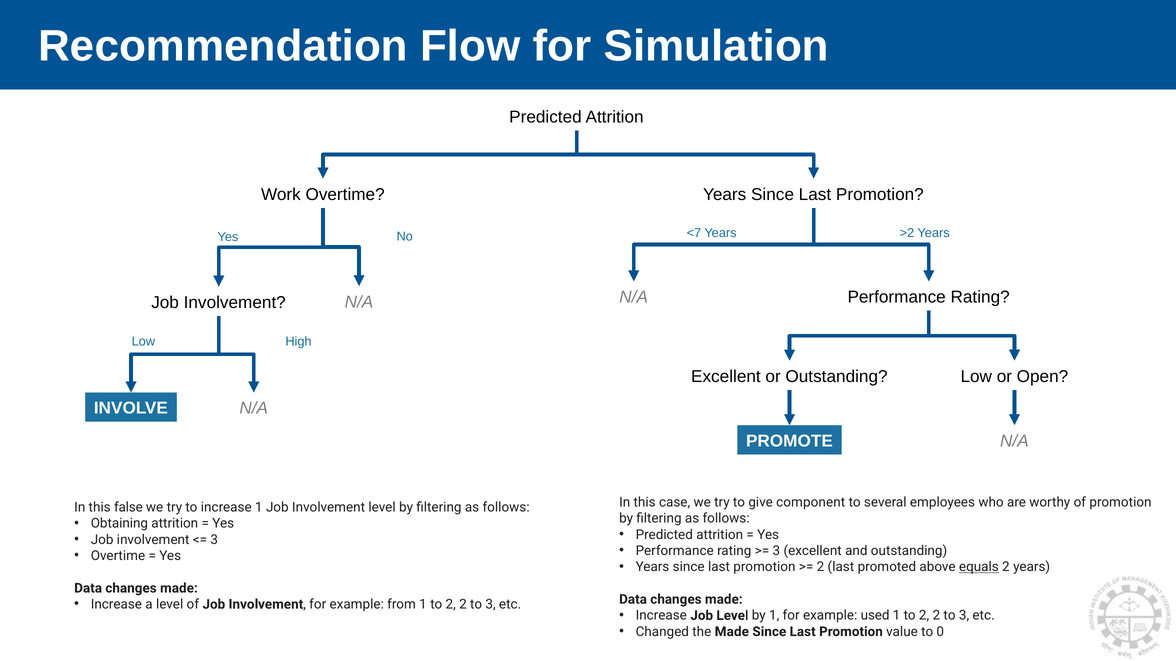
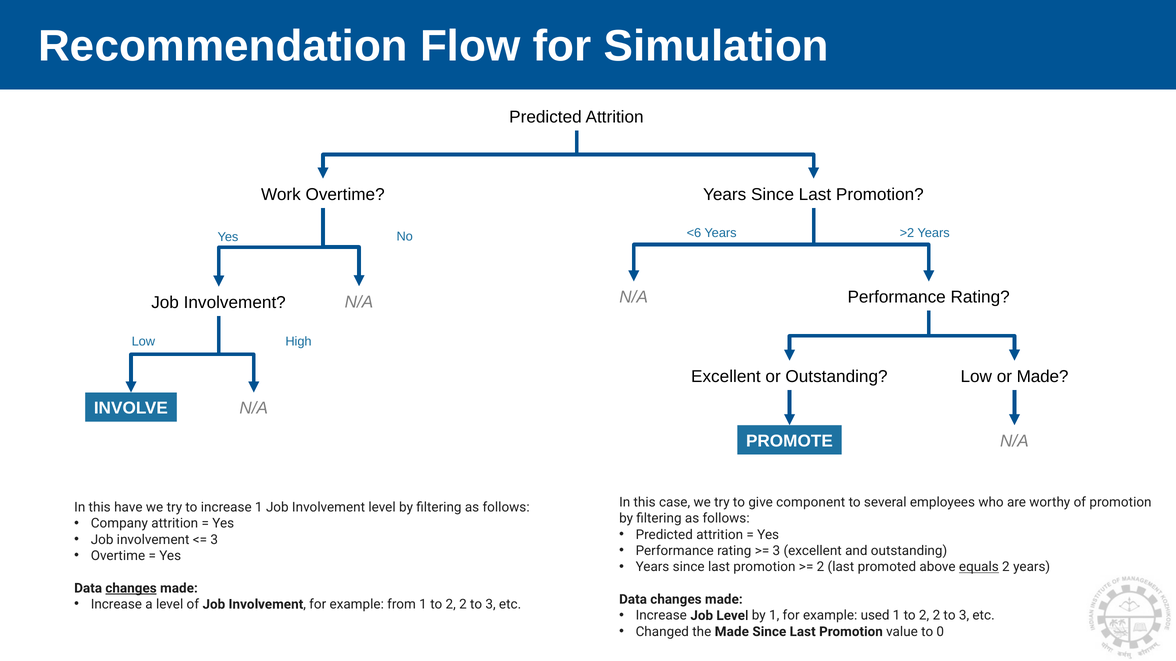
<7: <7 -> <6 (694, 233)
or Open: Open -> Made (1043, 377)
false: false -> have (128, 508)
Obtaining: Obtaining -> Company (119, 524)
changes underline: none -> present (131, 589)
